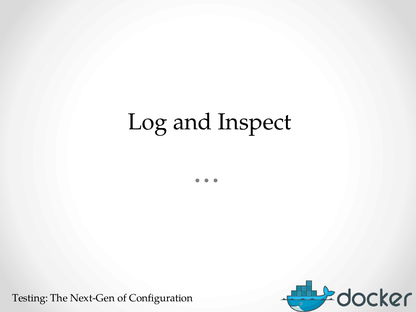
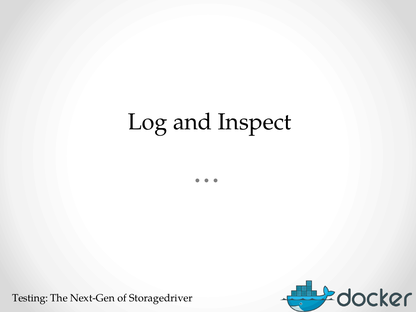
Configuration: Configuration -> Storagedriver (161, 298)
